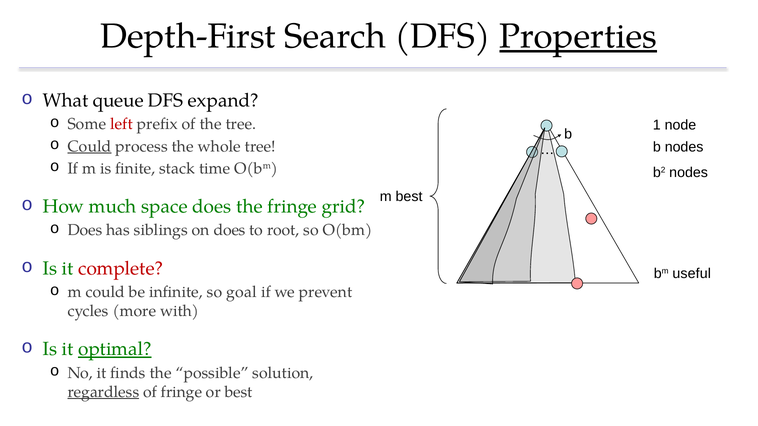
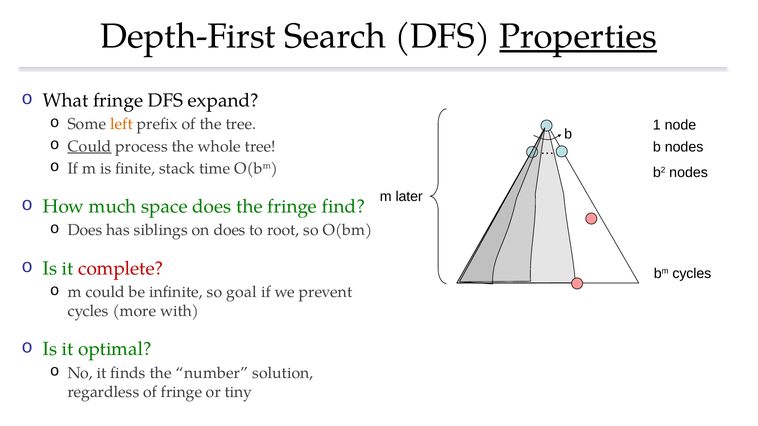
What queue: queue -> fringe (118, 101)
left colour: red -> orange (121, 124)
m best: best -> later (409, 197)
grid: grid -> find (343, 207)
bm useful: useful -> cycles (692, 274)
optimal underline: present -> none (115, 349)
possible: possible -> number (212, 373)
regardless underline: present -> none (103, 392)
or best: best -> tiny (238, 392)
